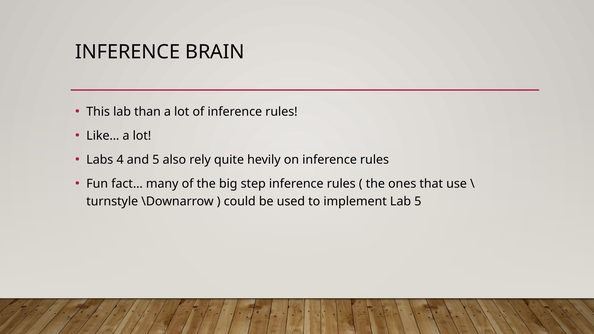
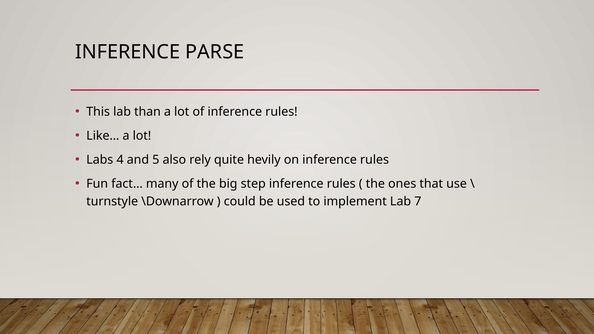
BRAIN: BRAIN -> PARSE (215, 52)
Lab 5: 5 -> 7 (418, 202)
